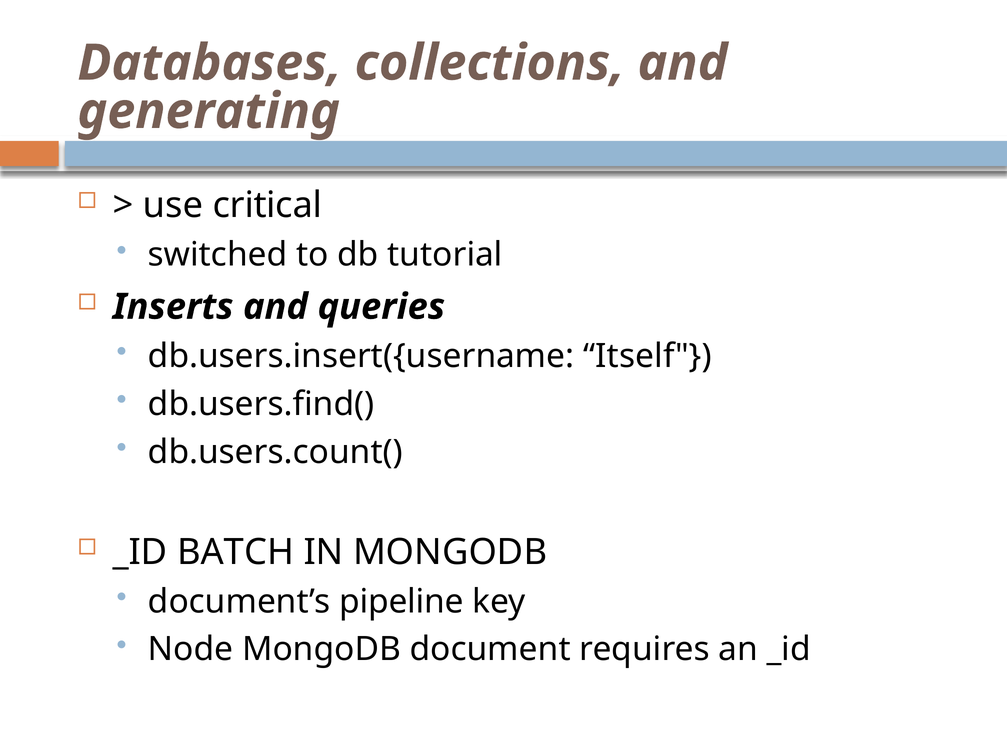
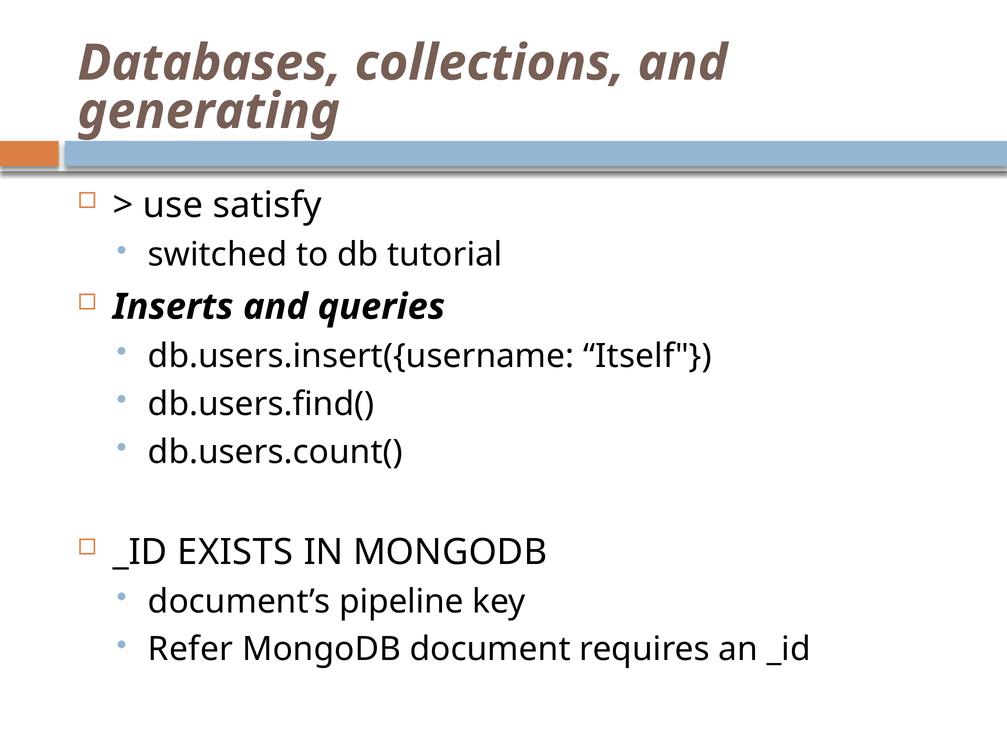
critical: critical -> satisfy (267, 206)
BATCH: BATCH -> EXISTS (235, 552)
Node: Node -> Refer (191, 650)
